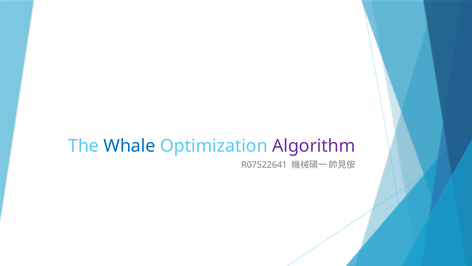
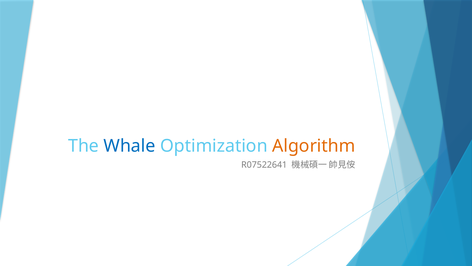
Algorithm colour: purple -> orange (314, 146)
